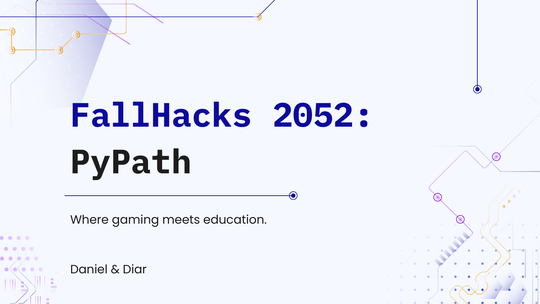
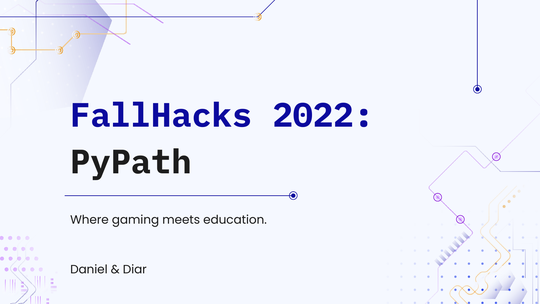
2052: 2052 -> 2022 (323, 116)
